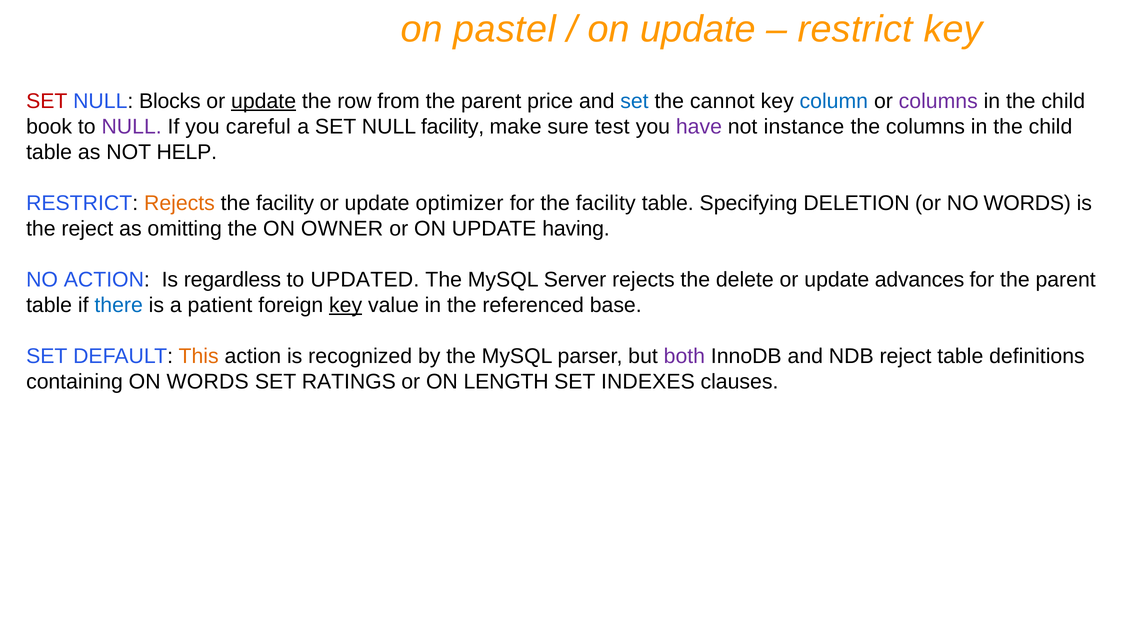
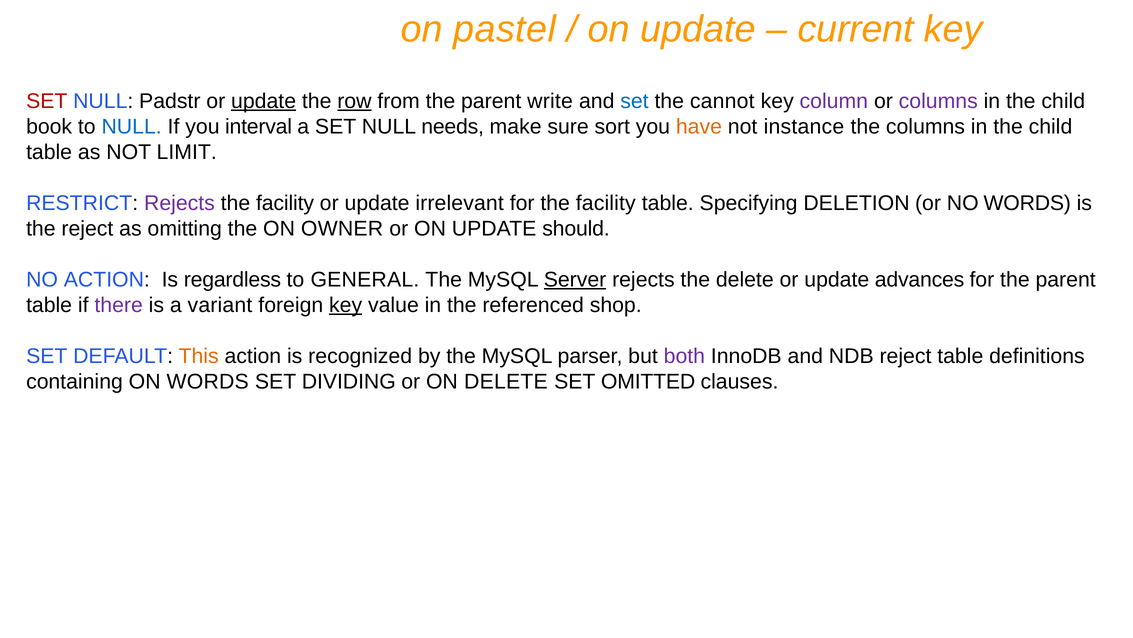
restrict: restrict -> current (856, 29)
Blocks: Blocks -> Padstr (170, 101)
row underline: none -> present (354, 101)
price: price -> write (550, 101)
column colour: blue -> purple (834, 101)
NULL colour: purple -> blue (132, 126)
careful: careful -> interval (259, 126)
NULL facility: facility -> needs (453, 126)
test: test -> sort (612, 126)
have colour: purple -> orange (699, 126)
HELP: HELP -> LIMIT (187, 152)
Rejects colour: orange -> purple (179, 203)
optimizer: optimizer -> irrelevant (460, 203)
having: having -> should (576, 228)
UPDATED: UPDATED -> GENERAL (365, 279)
Server underline: none -> present (575, 279)
there colour: blue -> purple (119, 305)
patient: patient -> variant (220, 305)
base: base -> shop (616, 305)
RATINGS: RATINGS -> DIVIDING (349, 381)
ON LENGTH: LENGTH -> DELETE (506, 381)
INDEXES: INDEXES -> OMITTED (648, 381)
